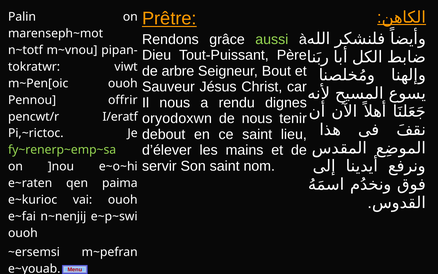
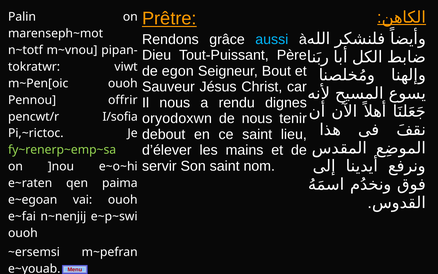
aussi colour: light green -> light blue (272, 39)
arbre: arbre -> egon (178, 71)
I/eratf: I/eratf -> I/sofia (120, 117)
e~kurioc: e~kurioc -> e~egoan (33, 200)
